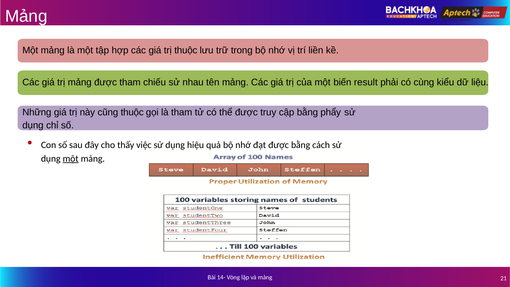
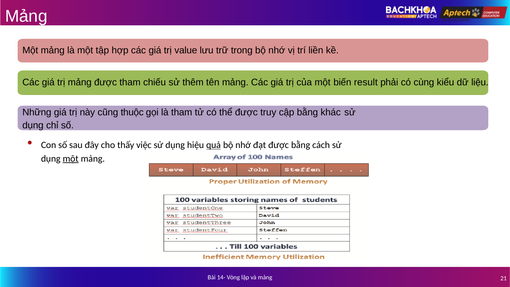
trị thuộc: thuộc -> value (186, 50)
nhau: nhau -> thêm (193, 82)
phẩy: phẩy -> khác (331, 112)
quả underline: none -> present (213, 145)
